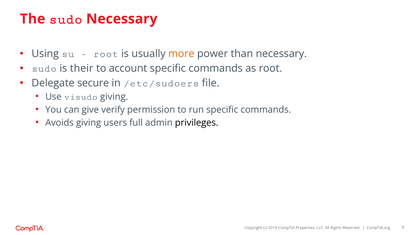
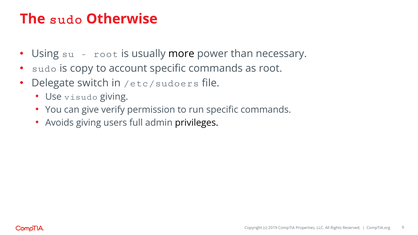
sudo Necessary: Necessary -> Otherwise (122, 19)
more colour: orange -> black (181, 54)
their: their -> copy (82, 69)
secure: secure -> switch (93, 83)
